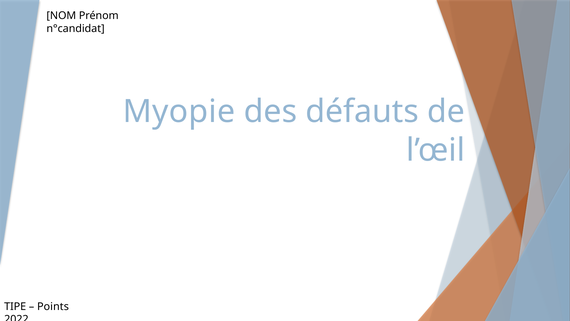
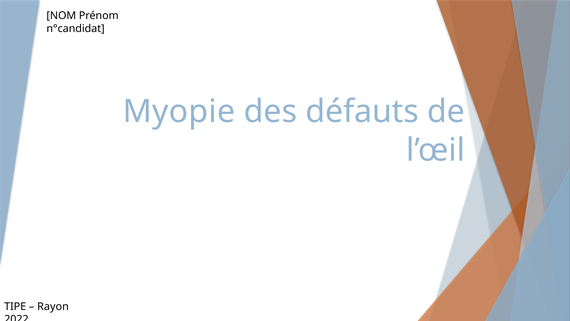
Points: Points -> Rayon (53, 306)
